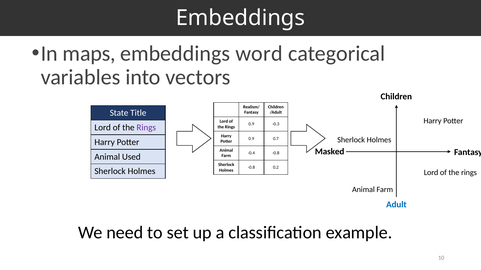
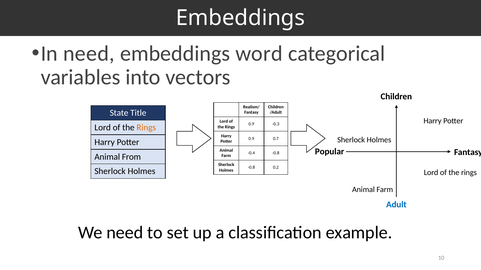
In maps: maps -> need (89, 54)
Rings colour: purple -> orange (146, 128)
Masked: Masked -> Popular (330, 152)
Used: Used -> From (131, 157)
